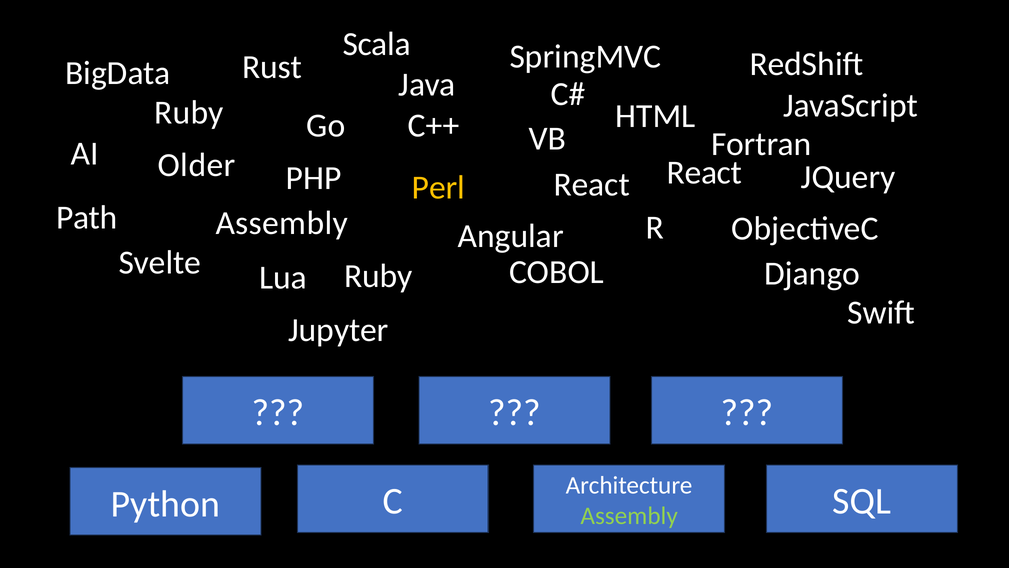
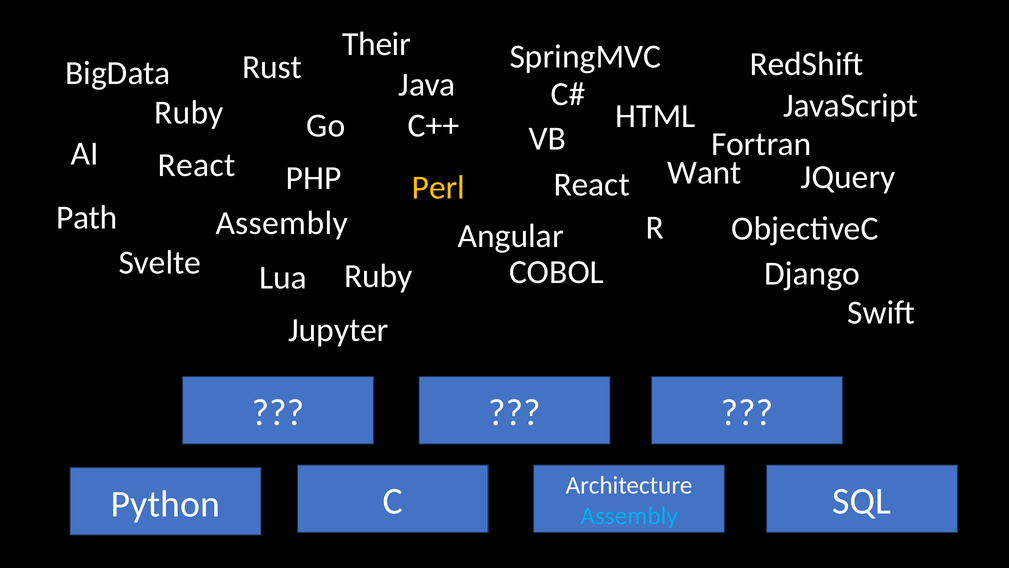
Scala: Scala -> Their (377, 44)
Older: Older -> React (197, 165)
React: React -> Want (704, 173)
Assembly colour: light green -> light blue (629, 515)
